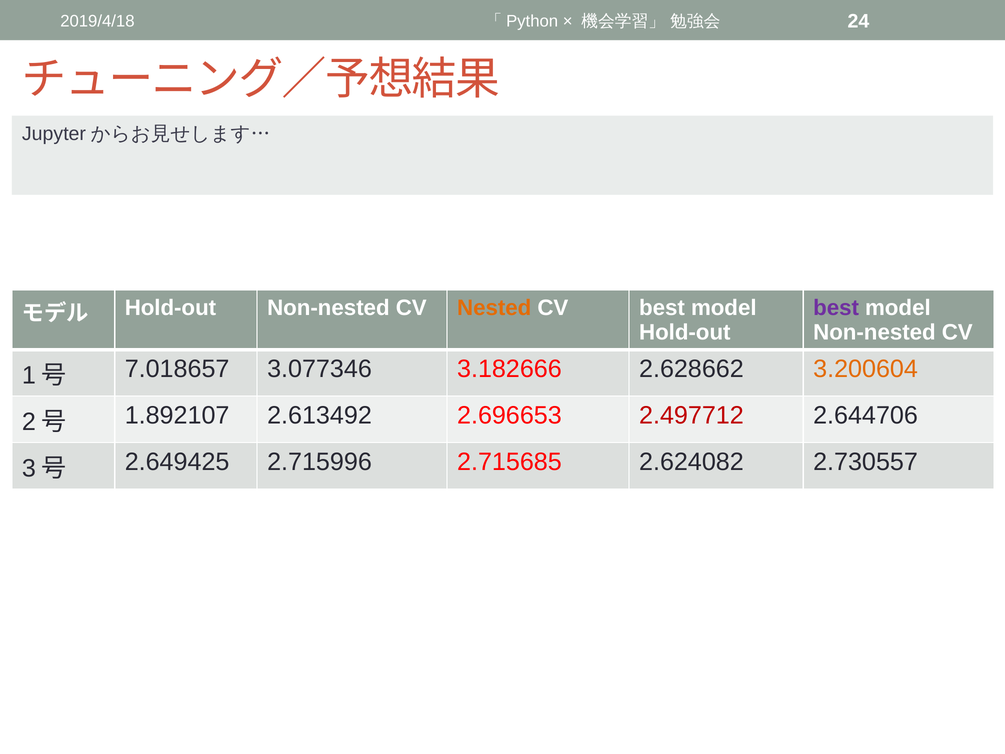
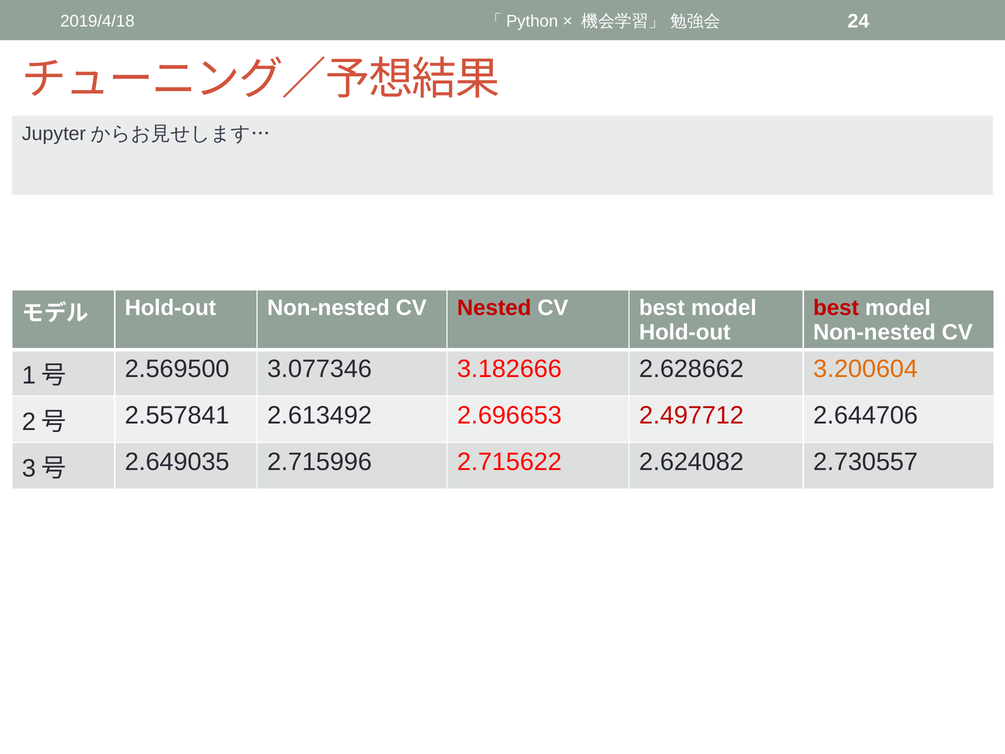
best colour: purple -> red (836, 308)
Nested colour: orange -> red (494, 308)
7.018657: 7.018657 -> 2.569500 (177, 369)
1.892107: 1.892107 -> 2.557841 (177, 416)
2.649425: 2.649425 -> 2.649035 (177, 462)
2.715685: 2.715685 -> 2.715622 (509, 462)
